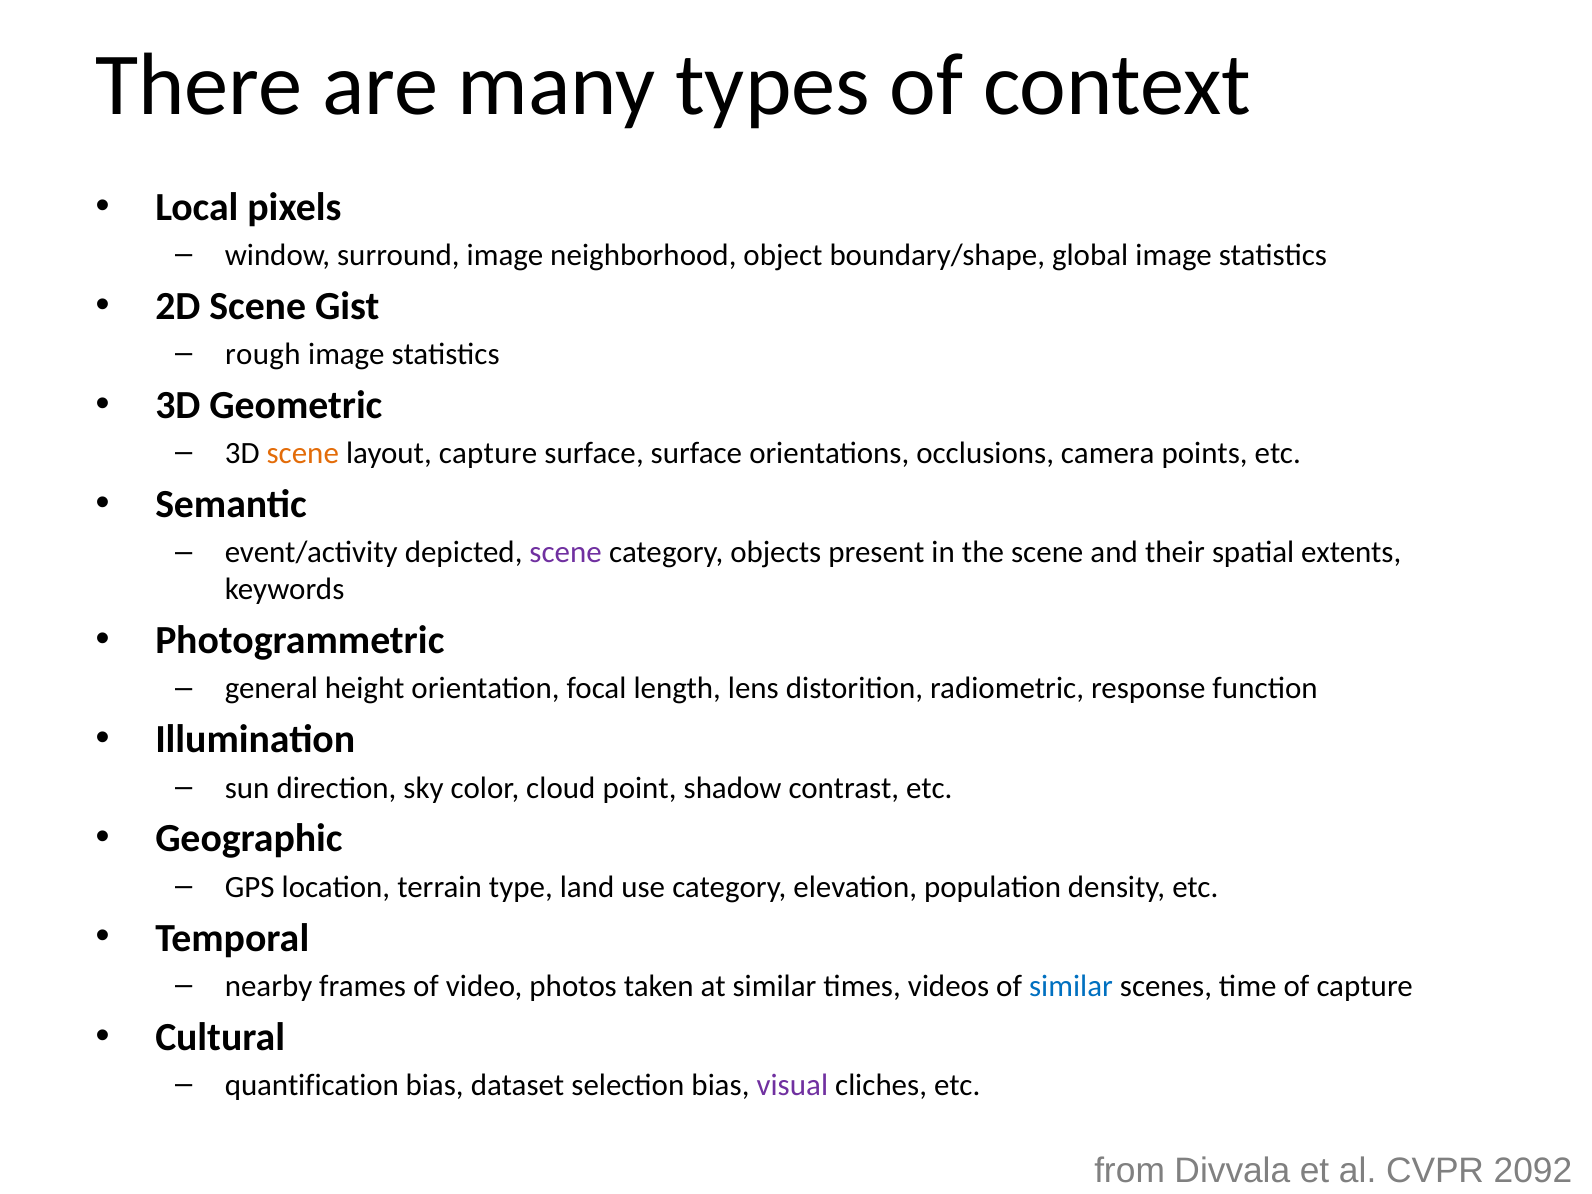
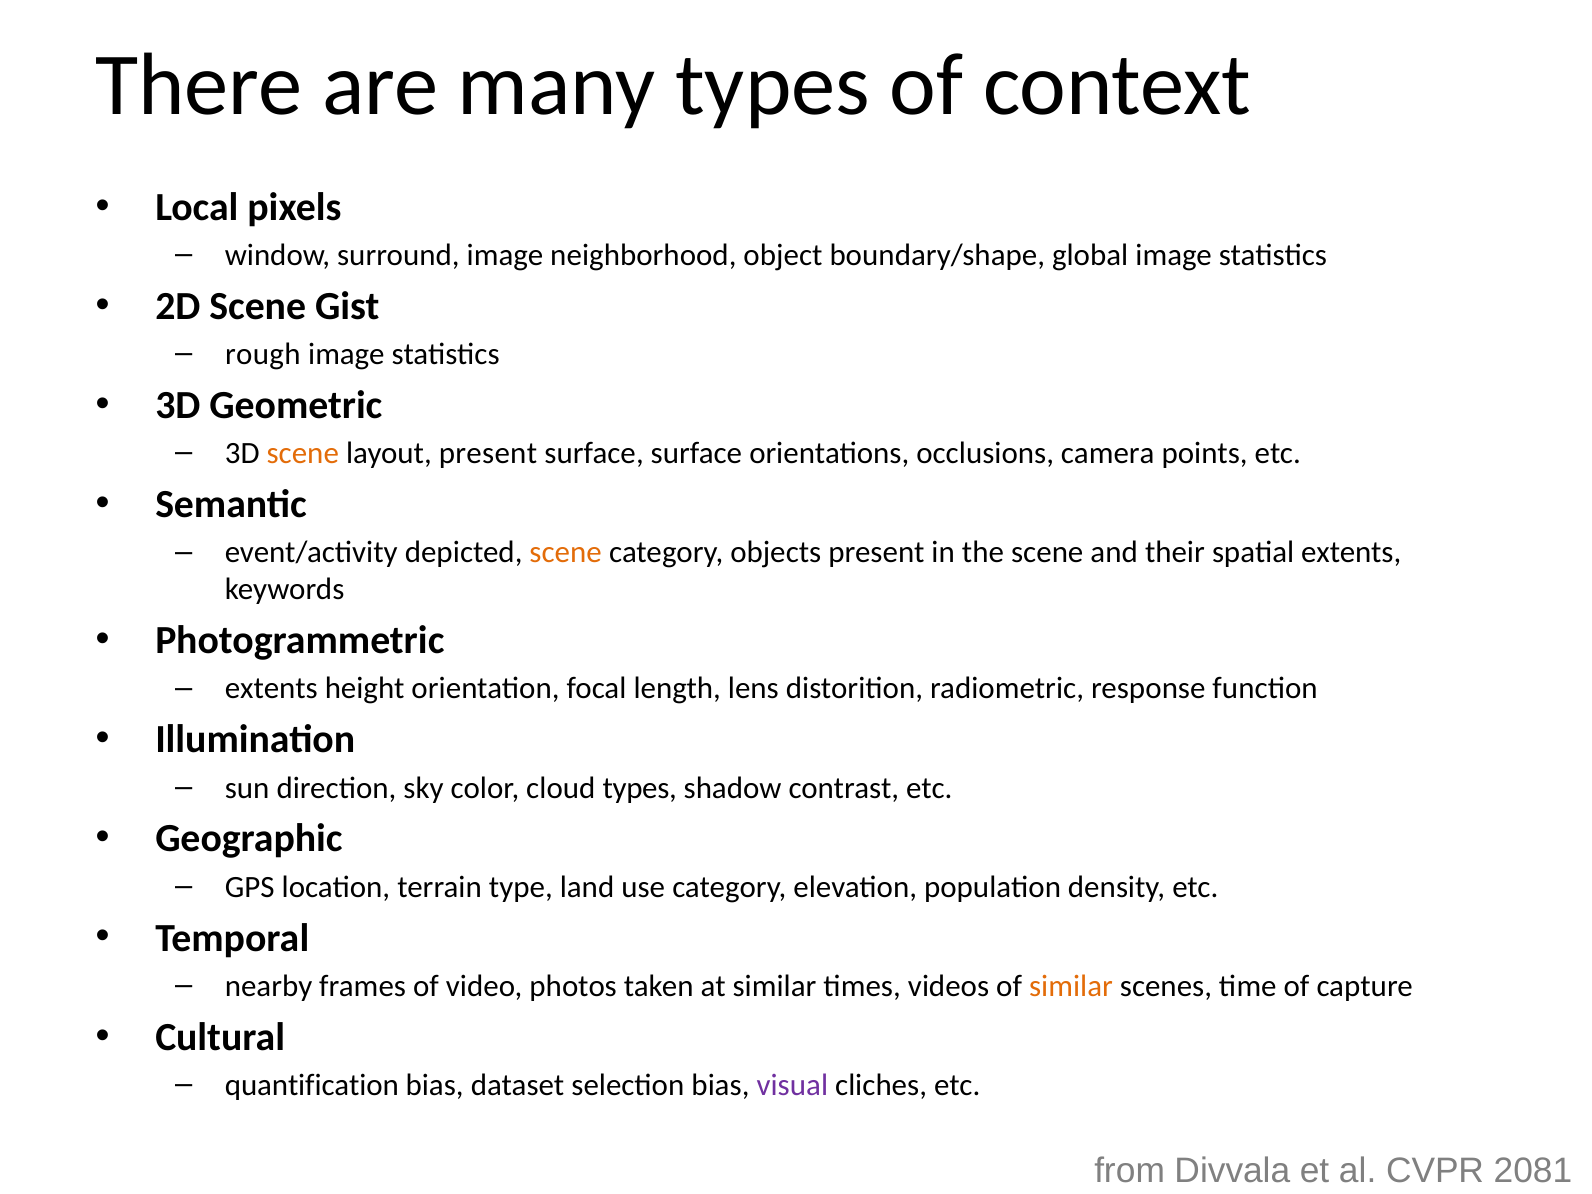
layout capture: capture -> present (488, 453)
scene colour: purple -> orange (566, 552)
general: general -> extents (271, 689)
cloud point: point -> types (640, 788)
similar colour: blue -> orange (1071, 986)
2092: 2092 -> 2081 (1533, 1171)
